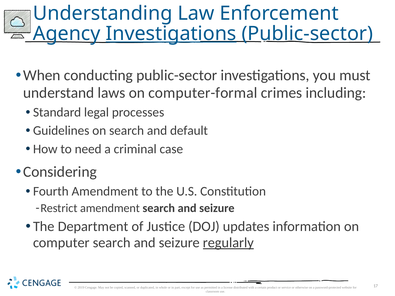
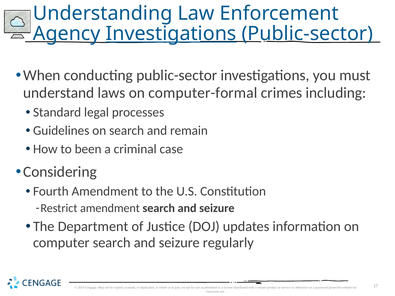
default: default -> remain (189, 131)
need: need -> been (88, 149)
regularly underline: present -> none (228, 243)
